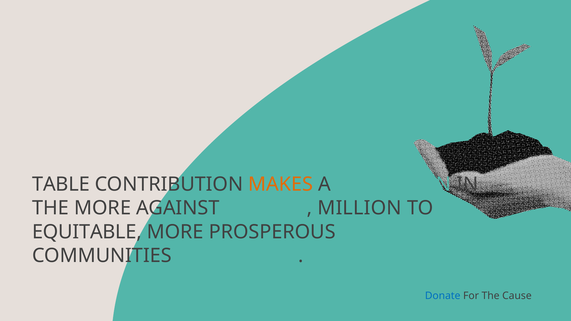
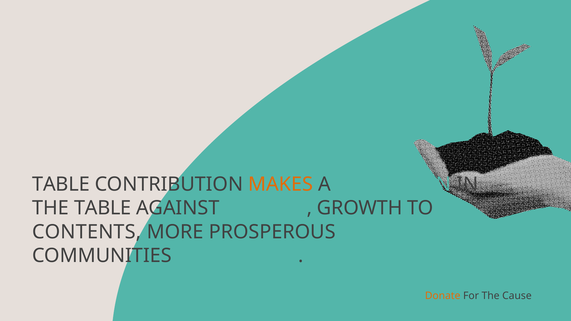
THE MORE: MORE -> TABLE (103, 208)
MILLION: MILLION -> GROWTH (360, 208)
EQUITABLE: EQUITABLE -> CONTENTS (87, 232)
Donate colour: blue -> orange (443, 296)
